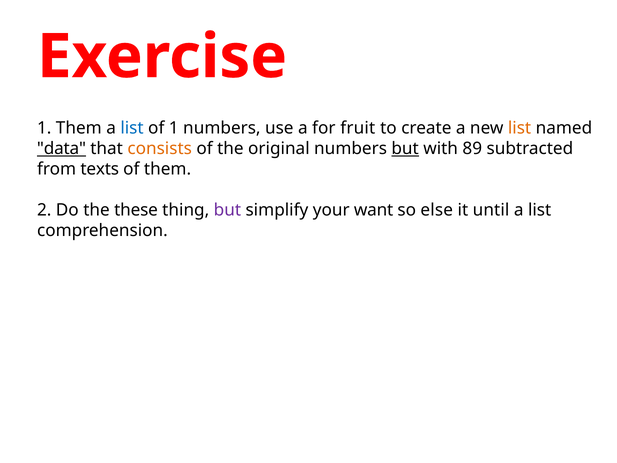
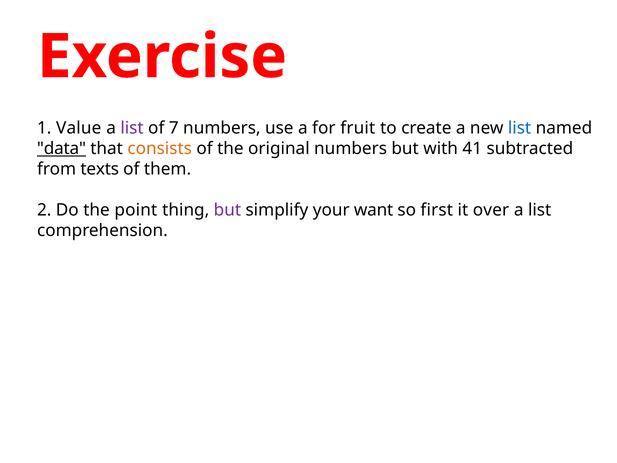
1 Them: Them -> Value (79, 128)
list colour: blue -> purple (132, 128)
of 1: 1 -> 7 (174, 128)
list colour: orange -> blue (520, 128)
but underline: present -> none (405, 148)
89: 89 -> 41 (472, 148)
these: these -> point (136, 210)
else: else -> first (437, 210)
until: until -> over (491, 210)
